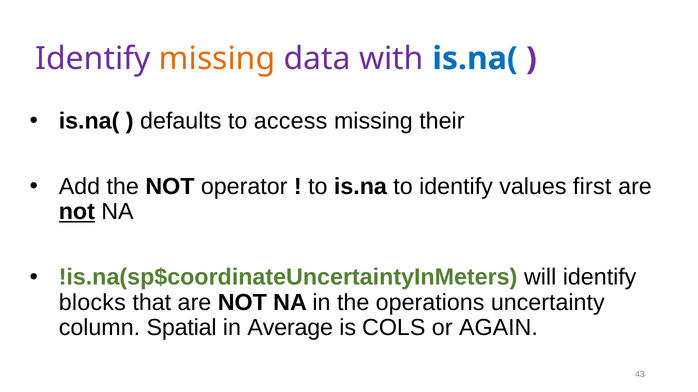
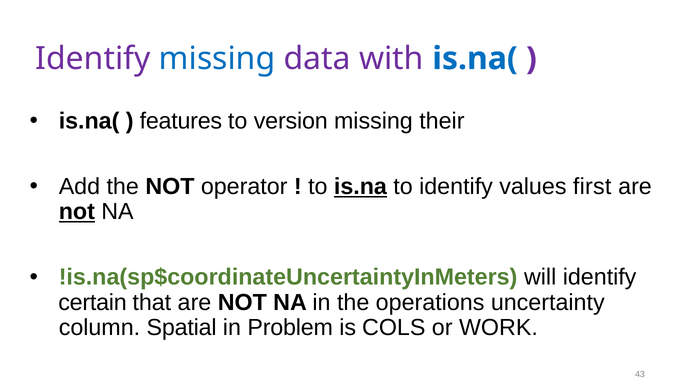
missing colour: orange -> blue (217, 59)
defaults: defaults -> features (181, 121)
access: access -> version (291, 121)
is.na underline: none -> present (360, 187)
blocks: blocks -> certain (93, 303)
Average: Average -> Problem (290, 328)
AGAIN: AGAIN -> WORK (498, 328)
